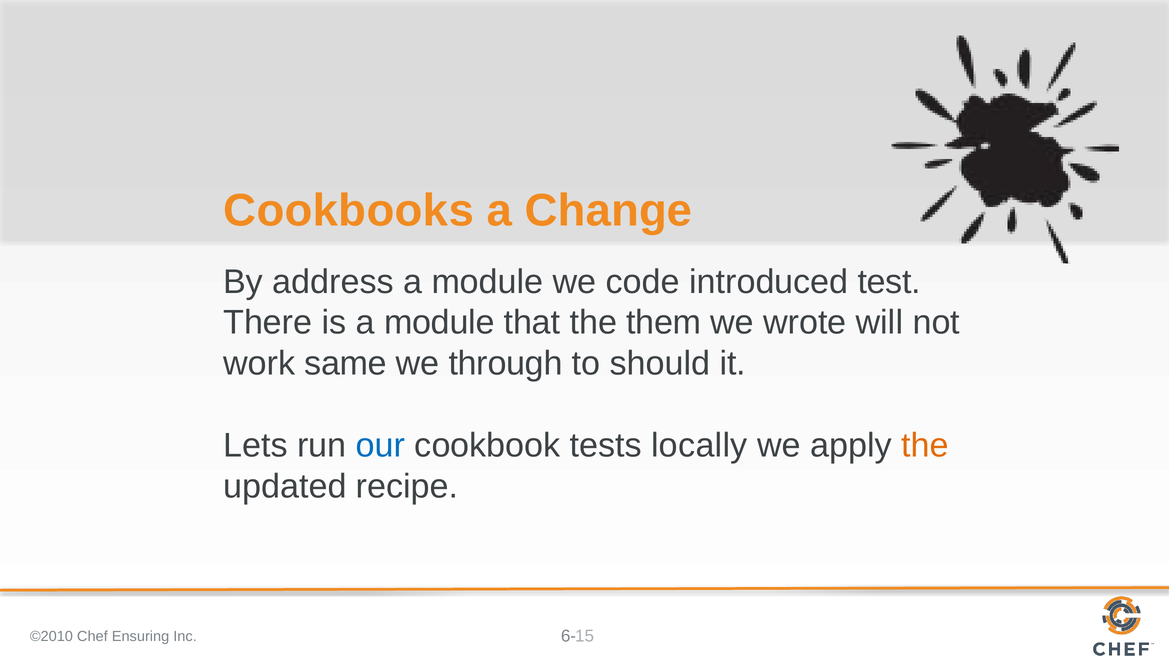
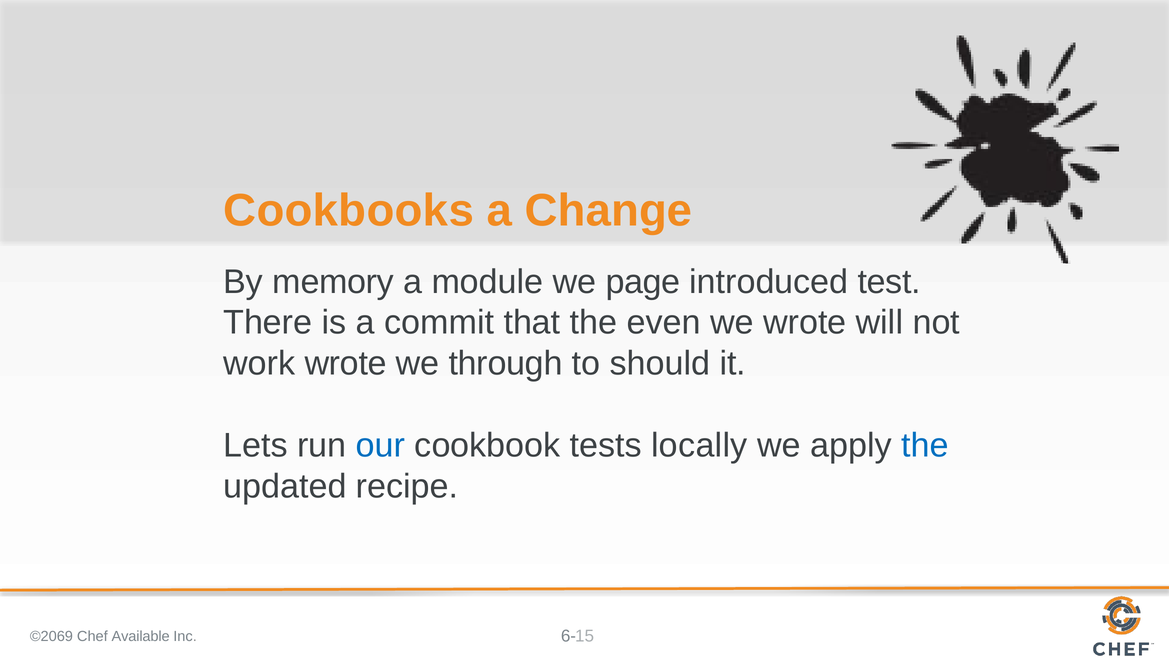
address: address -> memory (333, 282)
code: code -> page (643, 282)
is a module: module -> commit (439, 323)
them: them -> even (664, 323)
work same: same -> wrote (346, 363)
the colour: orange -> blue (925, 445)
©2010: ©2010 -> ©2069 (51, 636)
Ensuring: Ensuring -> Available (141, 636)
